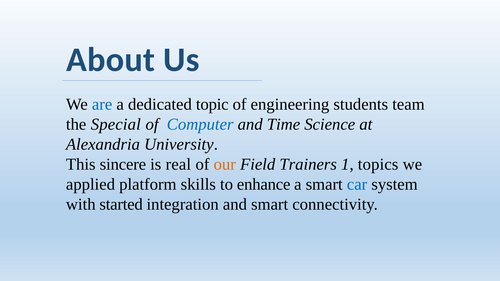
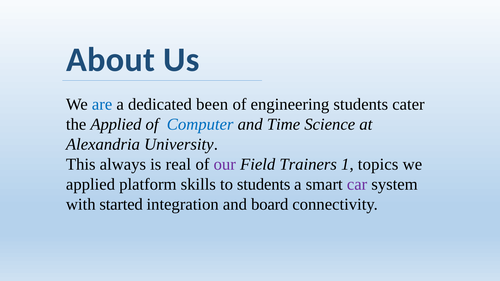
topic: topic -> been (212, 104)
team: team -> cater (408, 104)
the Special: Special -> Applied (116, 124)
sincere: sincere -> always (123, 164)
our colour: orange -> purple (225, 164)
to enhance: enhance -> students (264, 184)
car colour: blue -> purple (357, 184)
and smart: smart -> board (270, 204)
